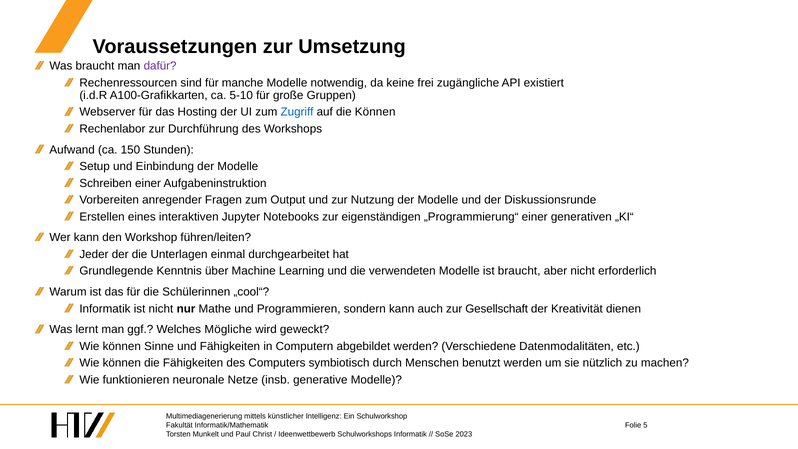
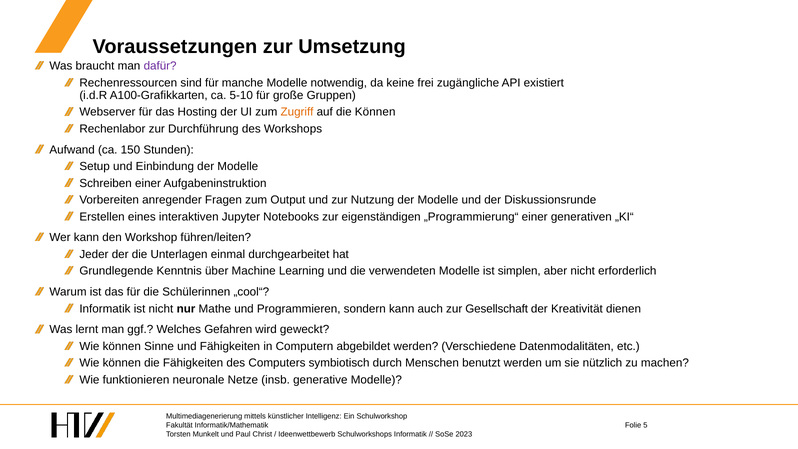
Zugriff colour: blue -> orange (297, 112)
ist braucht: braucht -> simplen (519, 271)
Mögliche: Mögliche -> Gefahren (228, 330)
